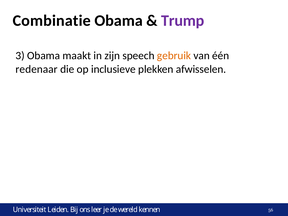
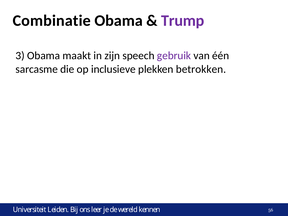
gebruik colour: orange -> purple (174, 56)
redenaar: redenaar -> sarcasme (37, 69)
afwisselen: afwisselen -> betrokken (201, 69)
